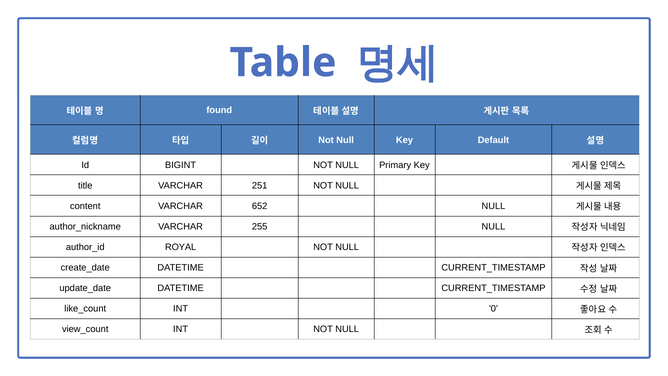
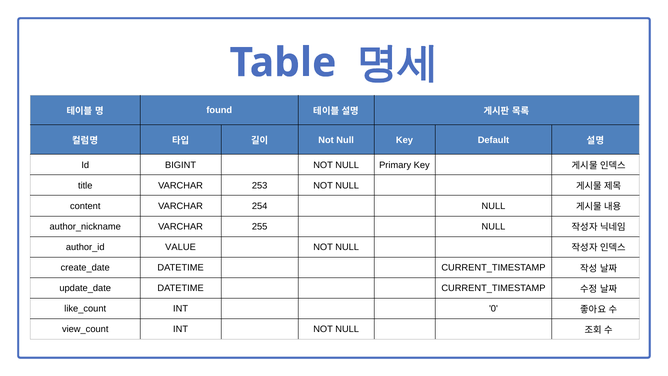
251: 251 -> 253 (260, 185)
652: 652 -> 254 (260, 206)
ROYAL: ROYAL -> VALUE (181, 247)
